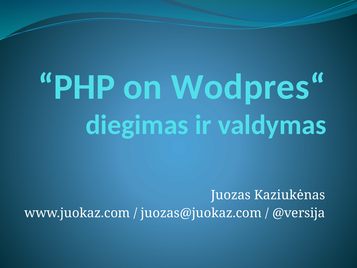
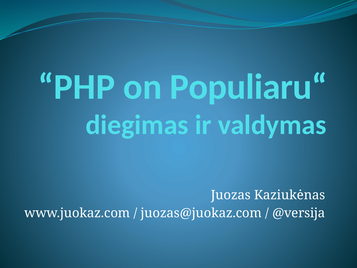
Wodpres“: Wodpres“ -> Populiaru“ (249, 87)
